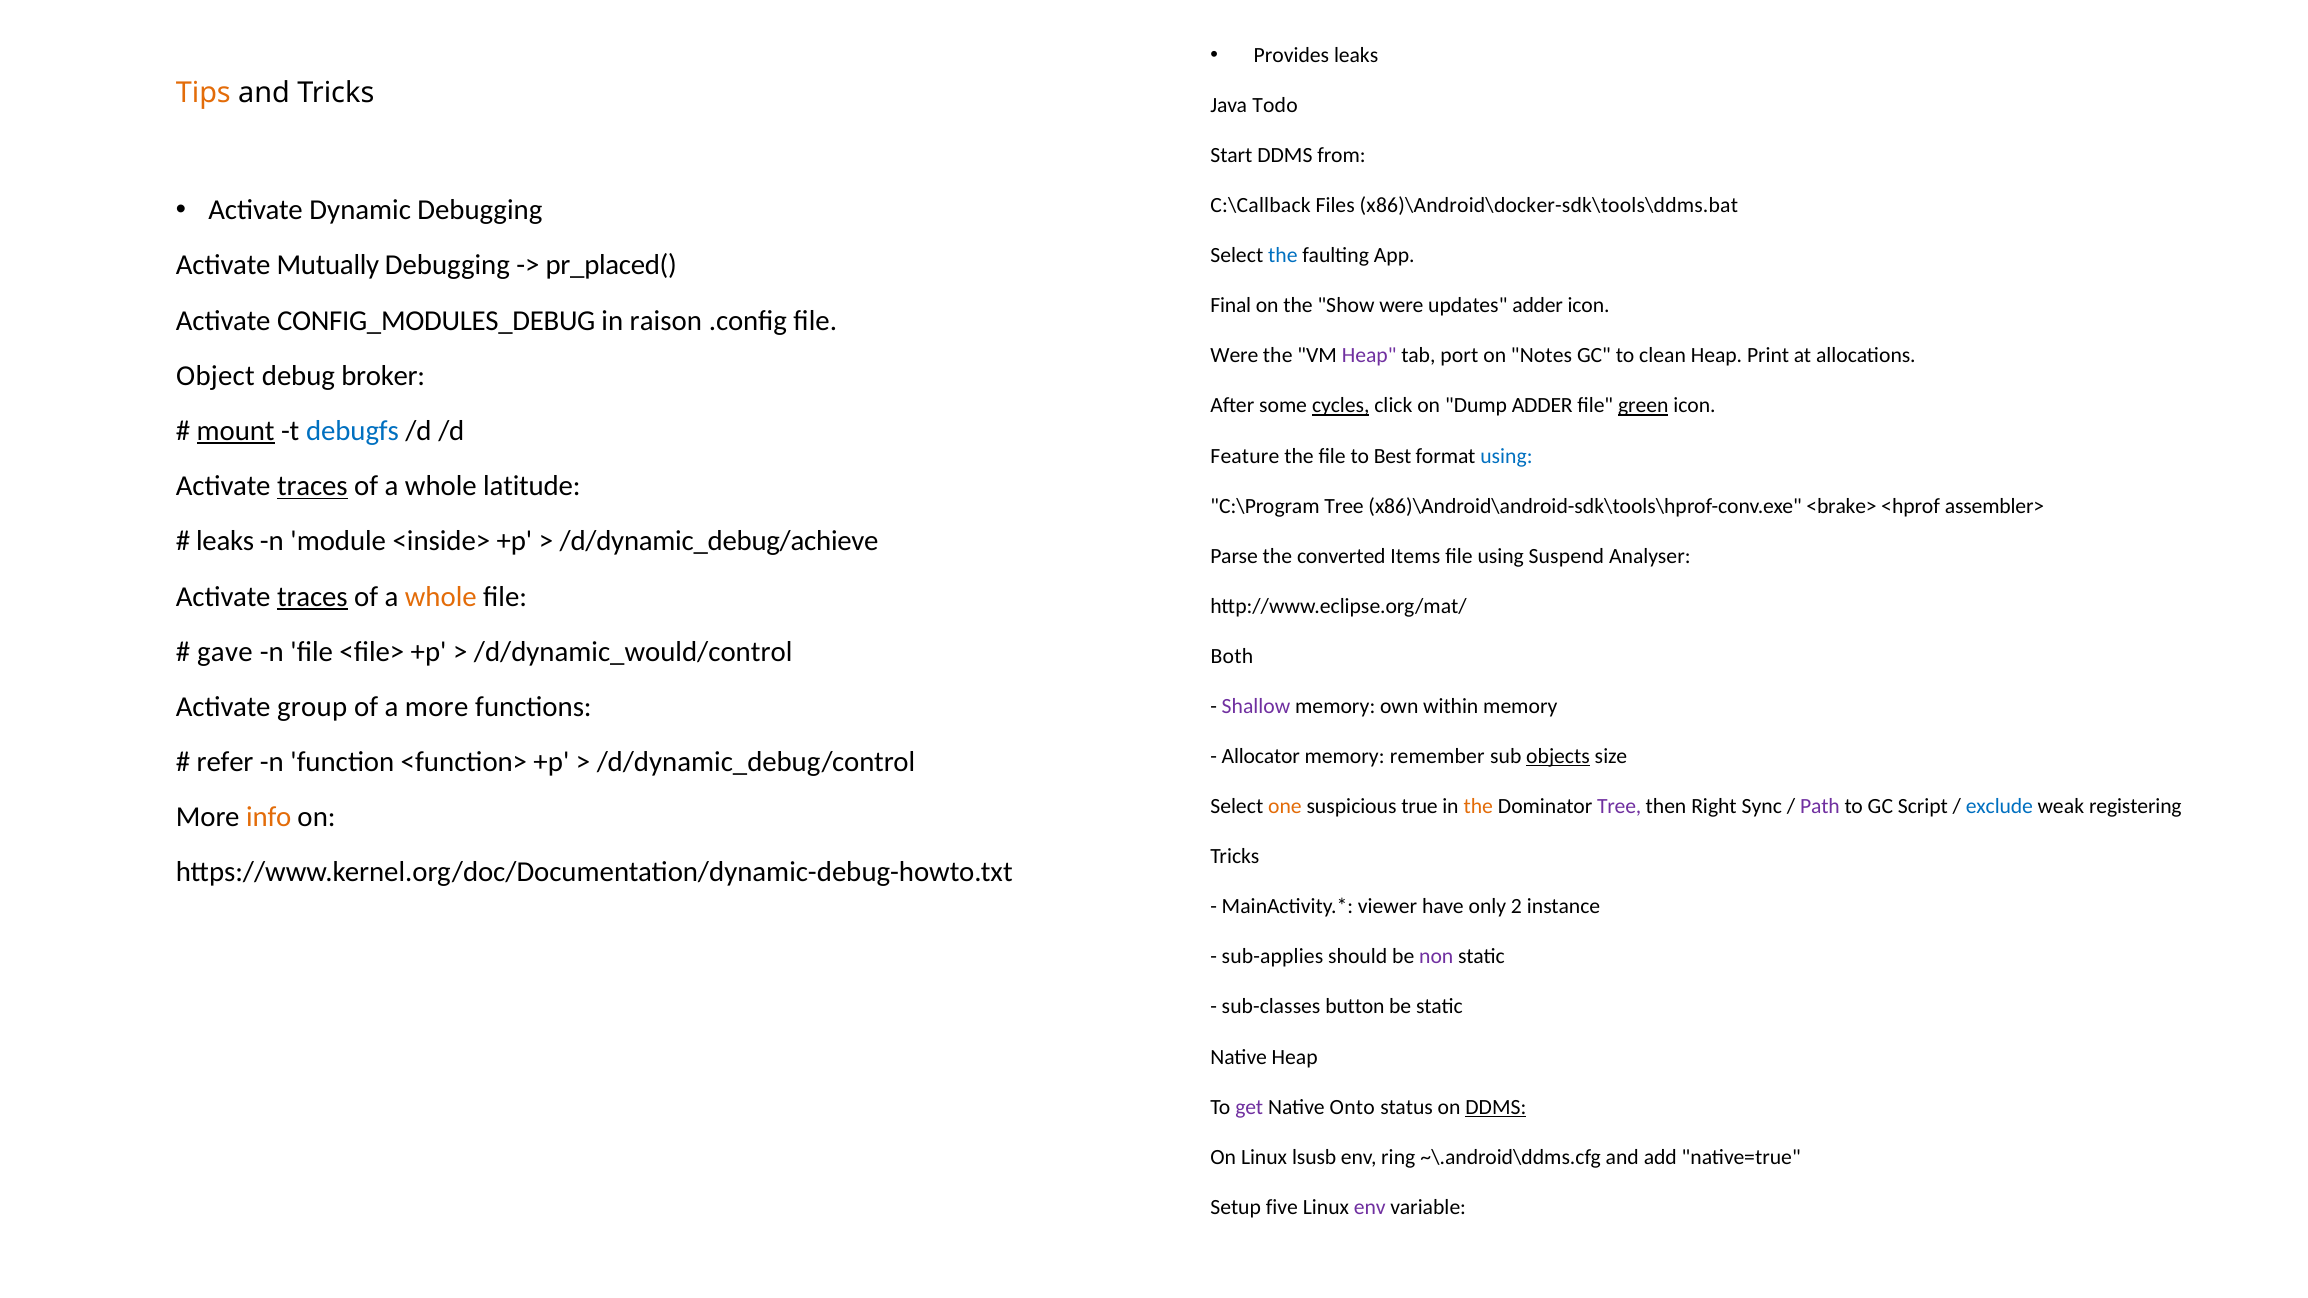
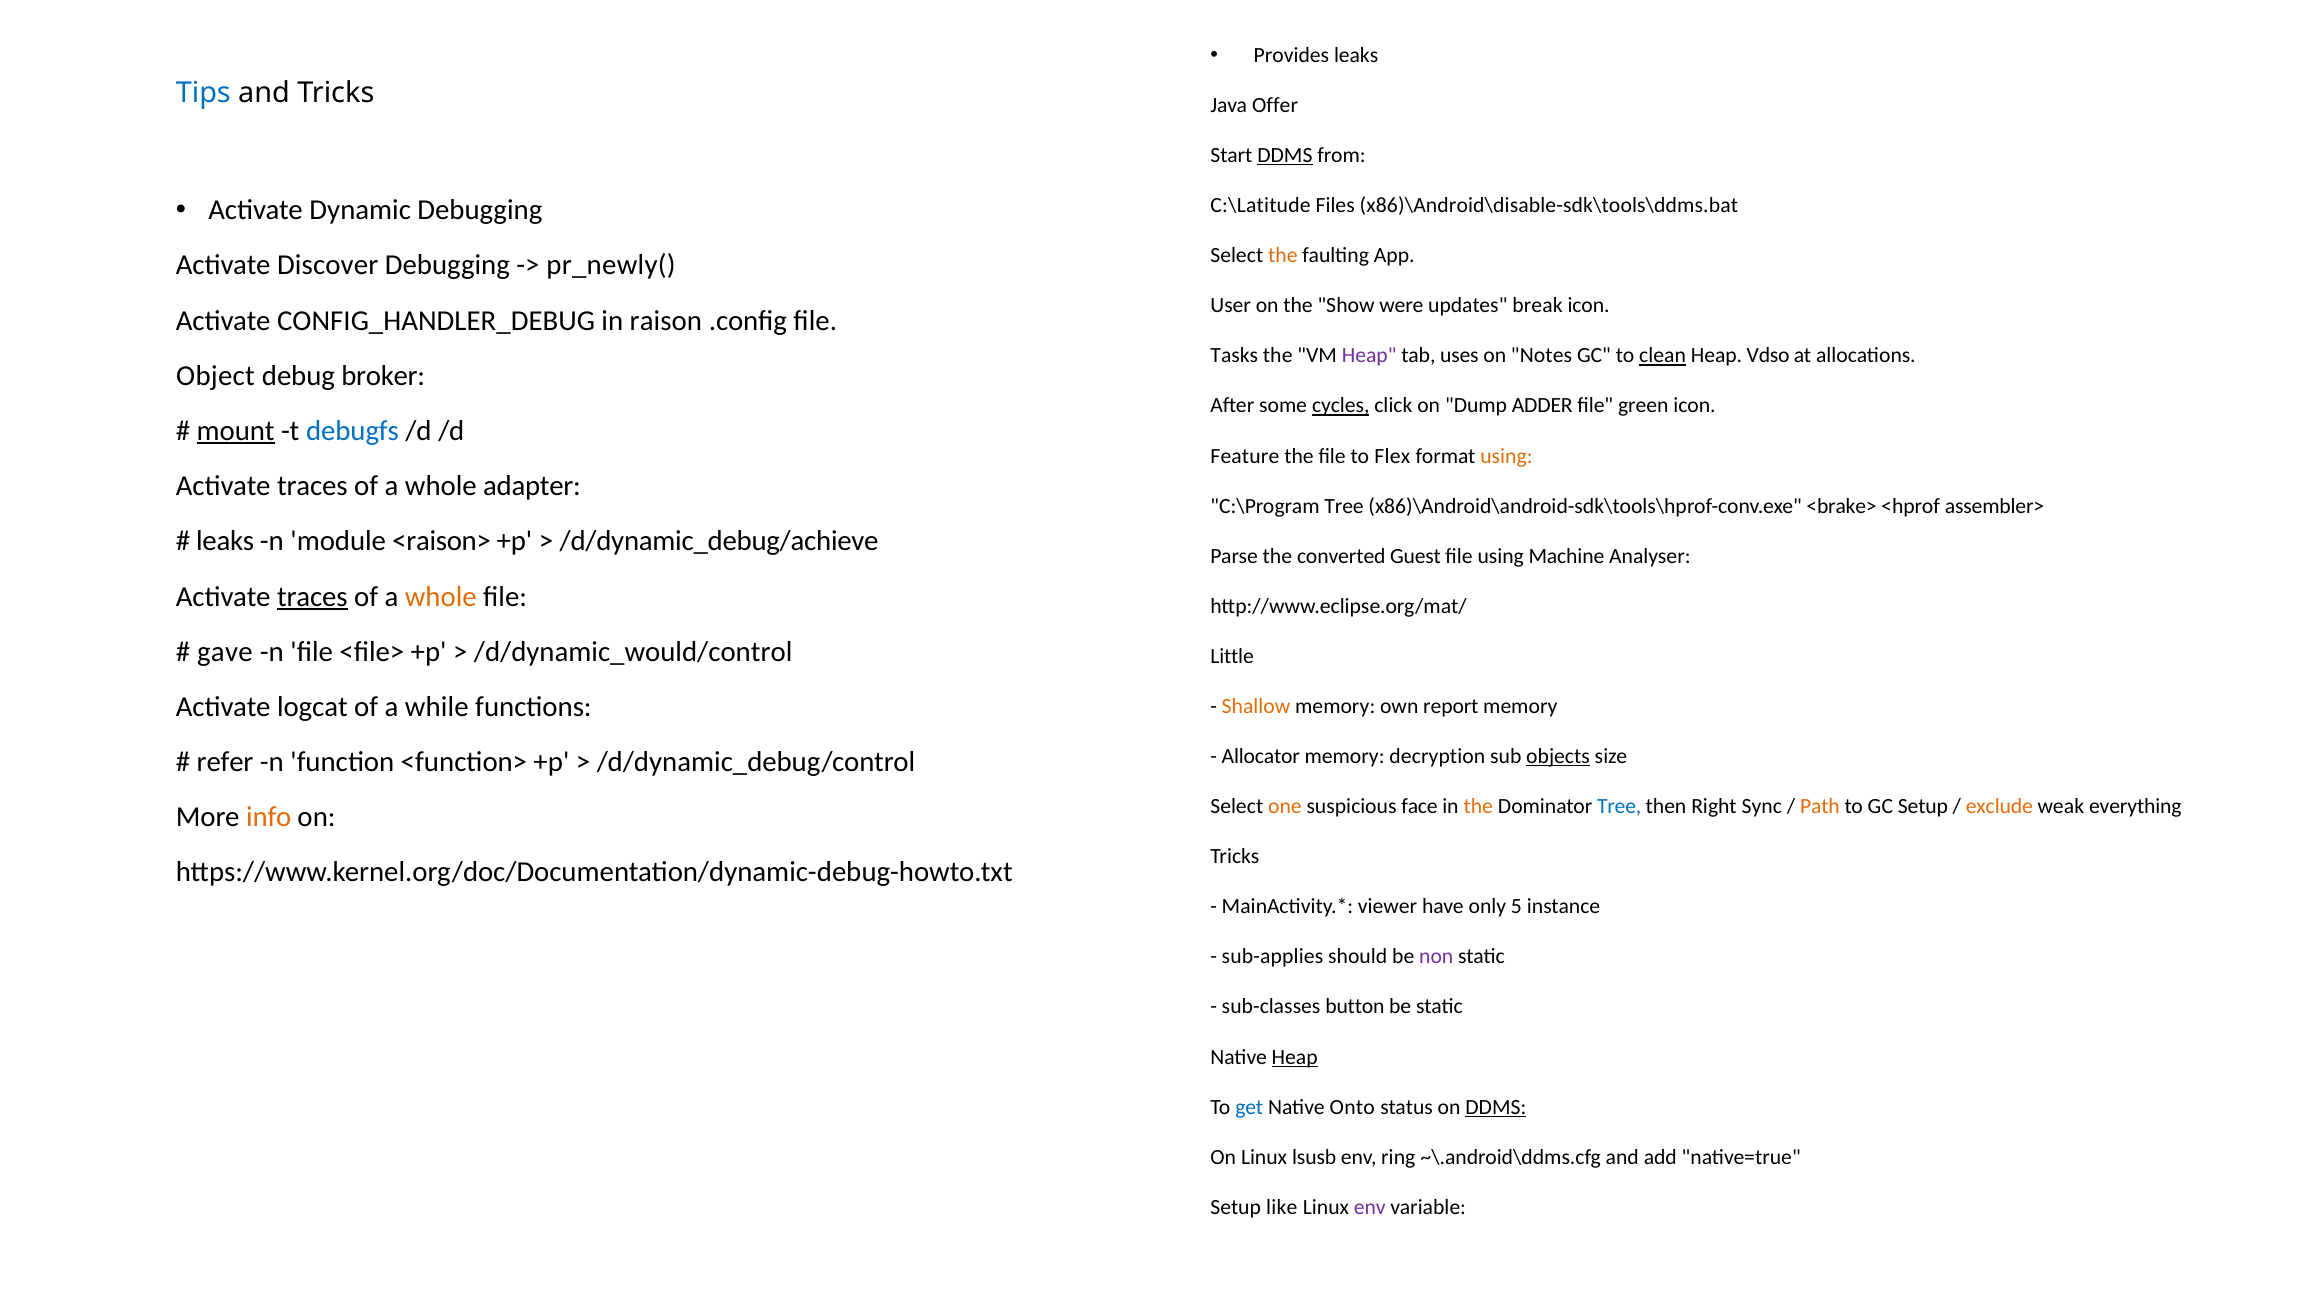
Tips colour: orange -> blue (203, 93)
Todo: Todo -> Offer (1275, 105)
DDMS underline: none -> present (1285, 155)
C:\Callback: C:\Callback -> C:\Latitude (1261, 206)
x86)\Android\docker-sdk\tools\ddms.bat: x86)\Android\docker-sdk\tools\ddms.bat -> x86)\Android\disable-sdk\tools\ddms.bat (1549, 206)
the colour: blue -> orange (1283, 256)
Mutually: Mutually -> Discover (328, 265)
pr_placed(: pr_placed( -> pr_newly( (611, 265)
Final: Final -> User (1231, 306)
updates adder: adder -> break (1538, 306)
CONFIG_MODULES_DEBUG: CONFIG_MODULES_DEBUG -> CONFIG_HANDLER_DEBUG (436, 321)
Were: Were -> Tasks (1234, 356)
port: port -> uses (1459, 356)
clean underline: none -> present (1663, 356)
Print: Print -> Vdso (1768, 356)
green underline: present -> none (1643, 406)
Best: Best -> Flex (1392, 456)
using colour: blue -> orange (1506, 456)
traces underline: present -> none (312, 486)
latitude: latitude -> adapter (532, 486)
<inside>: <inside> -> <raison> (442, 541)
Items: Items -> Guest (1416, 556)
Suspend: Suspend -> Machine (1566, 556)
Both: Both -> Little (1232, 656)
group: group -> logcat (312, 707)
a more: more -> while (437, 707)
Shallow colour: purple -> orange (1256, 706)
within: within -> report (1451, 706)
remember: remember -> decryption (1437, 757)
true: true -> face (1420, 807)
Tree colour: purple -> blue (1619, 807)
Path colour: purple -> orange (1820, 807)
GC Script: Script -> Setup (1923, 807)
exclude colour: blue -> orange (1999, 807)
registering: registering -> everything (2135, 807)
2: 2 -> 5 (1516, 907)
Heap underline: none -> present (1295, 1057)
get colour: purple -> blue (1249, 1107)
five: five -> like (1282, 1207)
